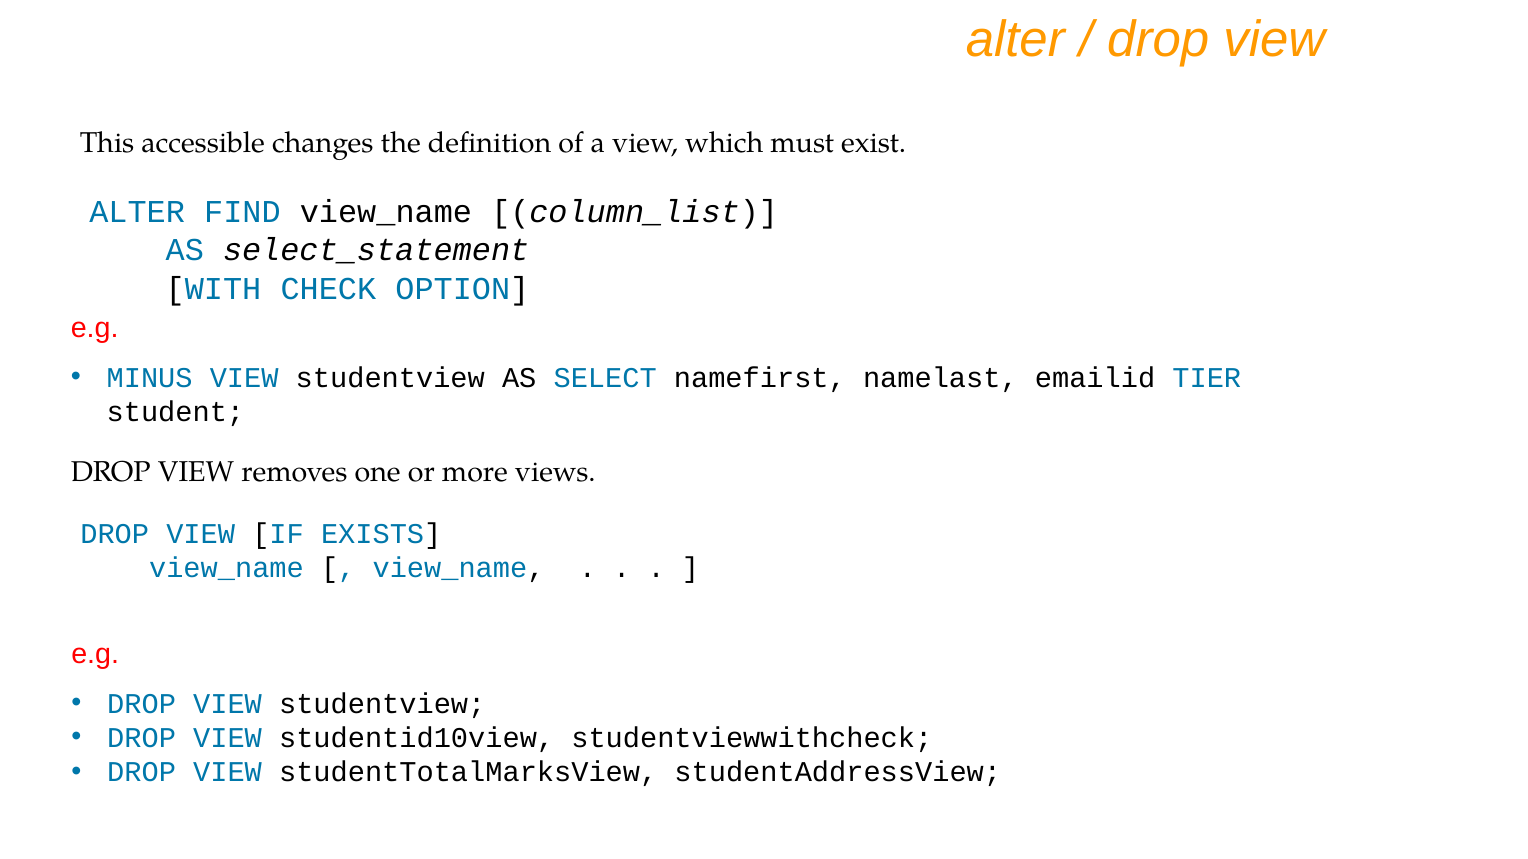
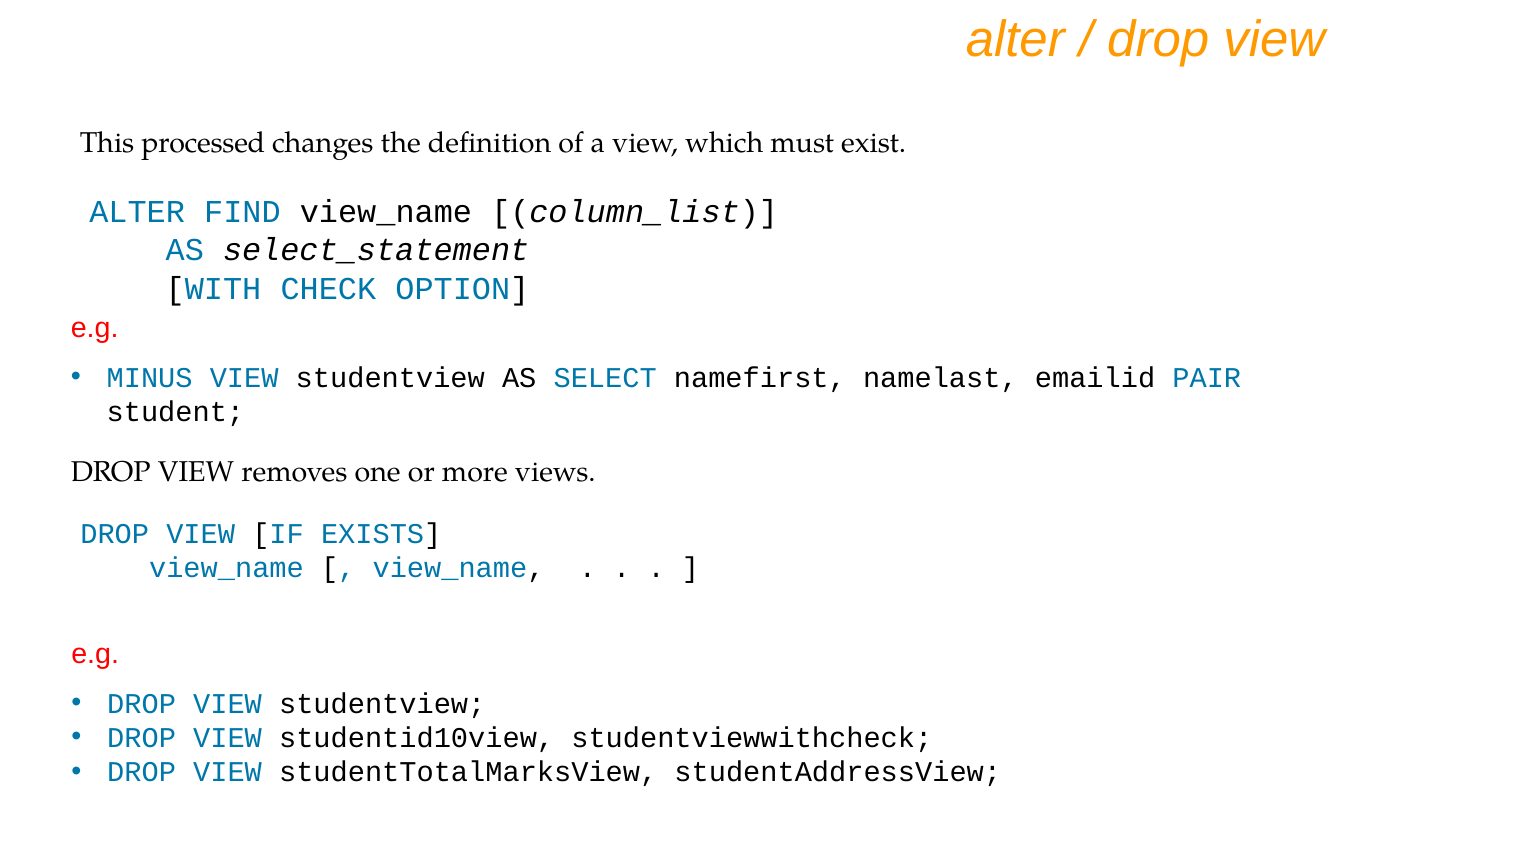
accessible: accessible -> processed (203, 143)
TIER: TIER -> PAIR (1207, 378)
